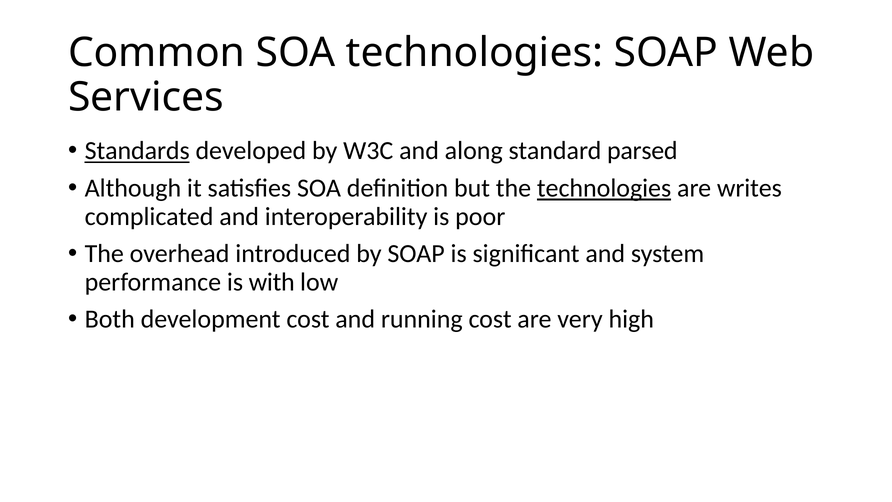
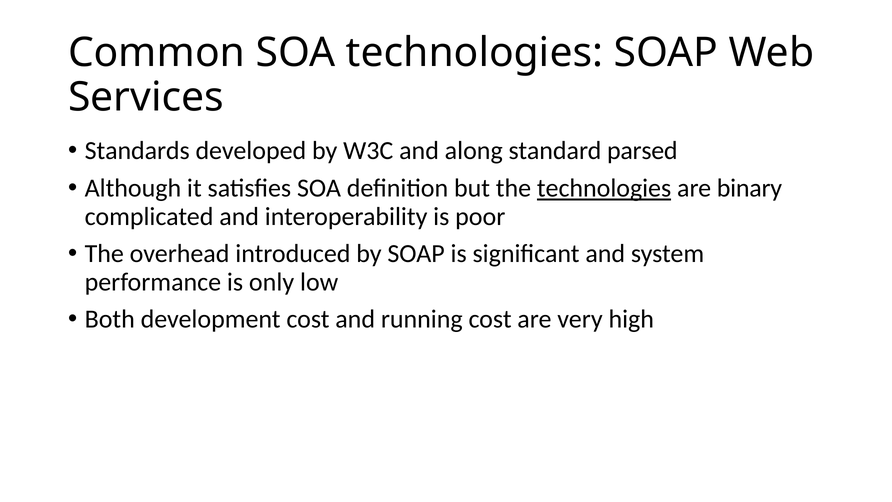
Standards underline: present -> none (137, 151)
writes: writes -> binary (749, 188)
with: with -> only (272, 282)
